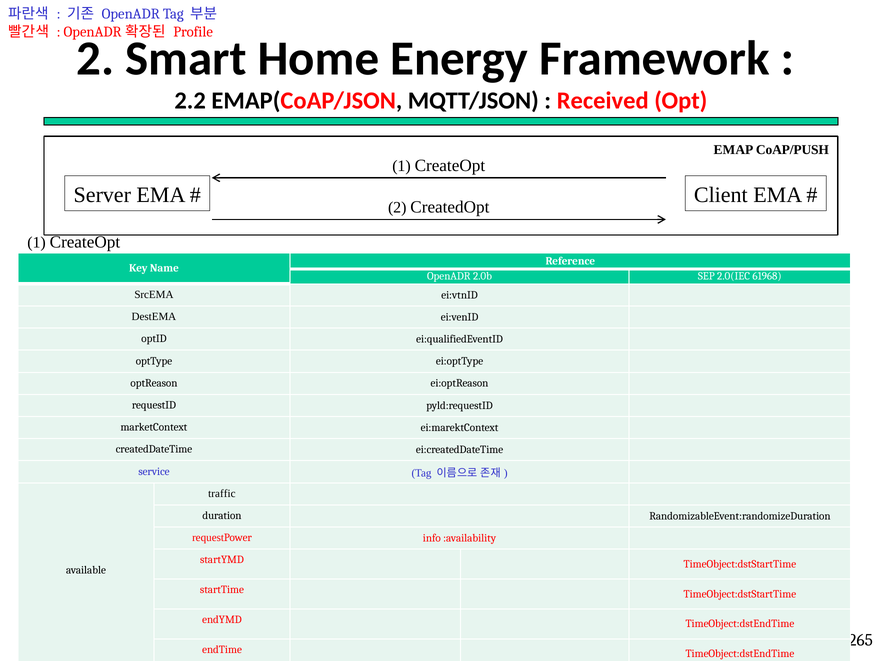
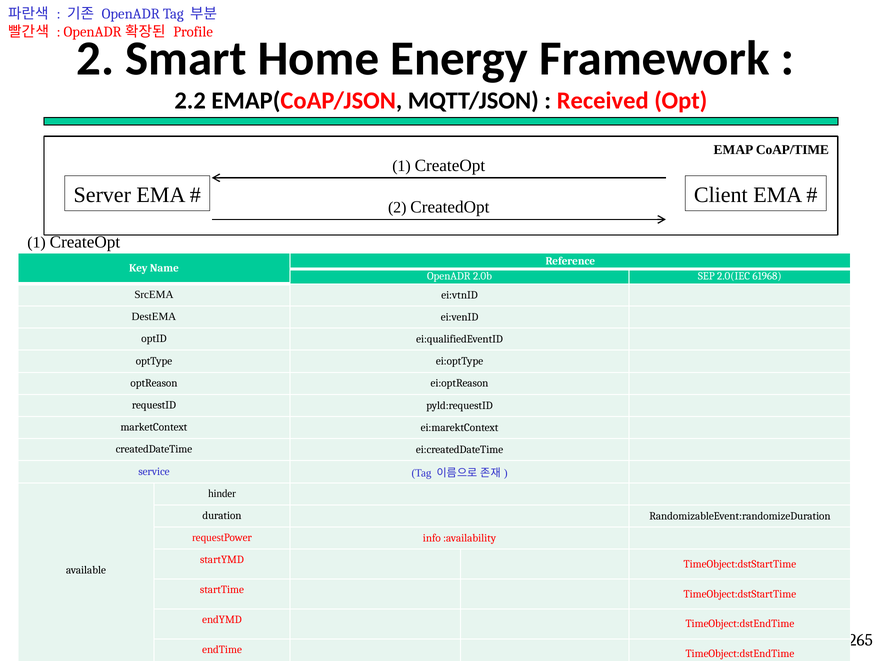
CoAP/PUSH: CoAP/PUSH -> CoAP/TIME (792, 150)
traffic: traffic -> hinder (222, 494)
